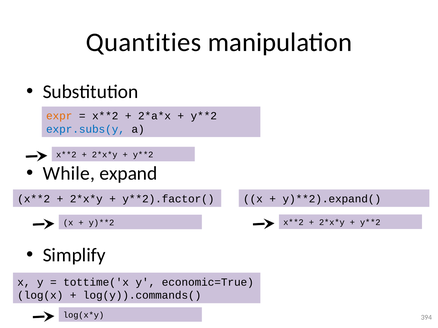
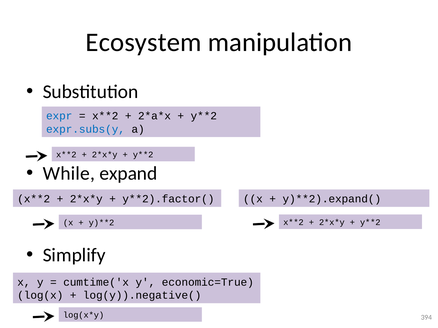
Quantities: Quantities -> Ecosystem (144, 42)
expr colour: orange -> blue (59, 116)
tottime('x: tottime('x -> cumtime('x (96, 283)
log(y)).commands(: log(y)).commands( -> log(y)).negative( (142, 296)
